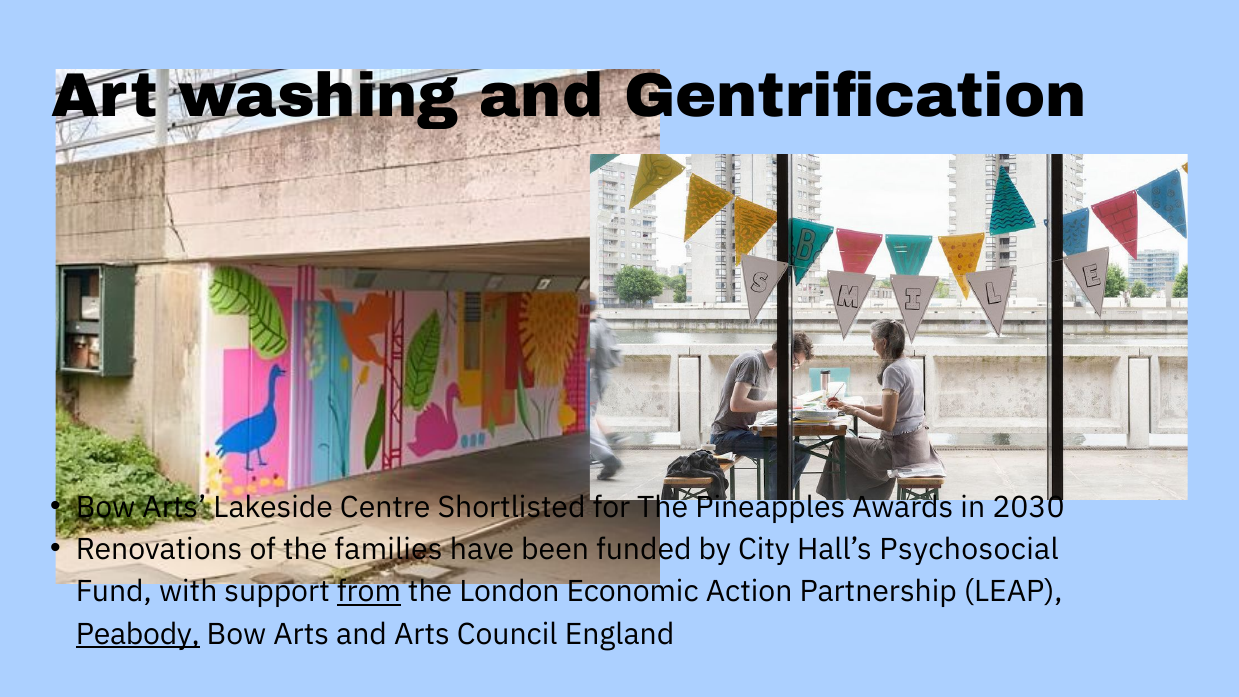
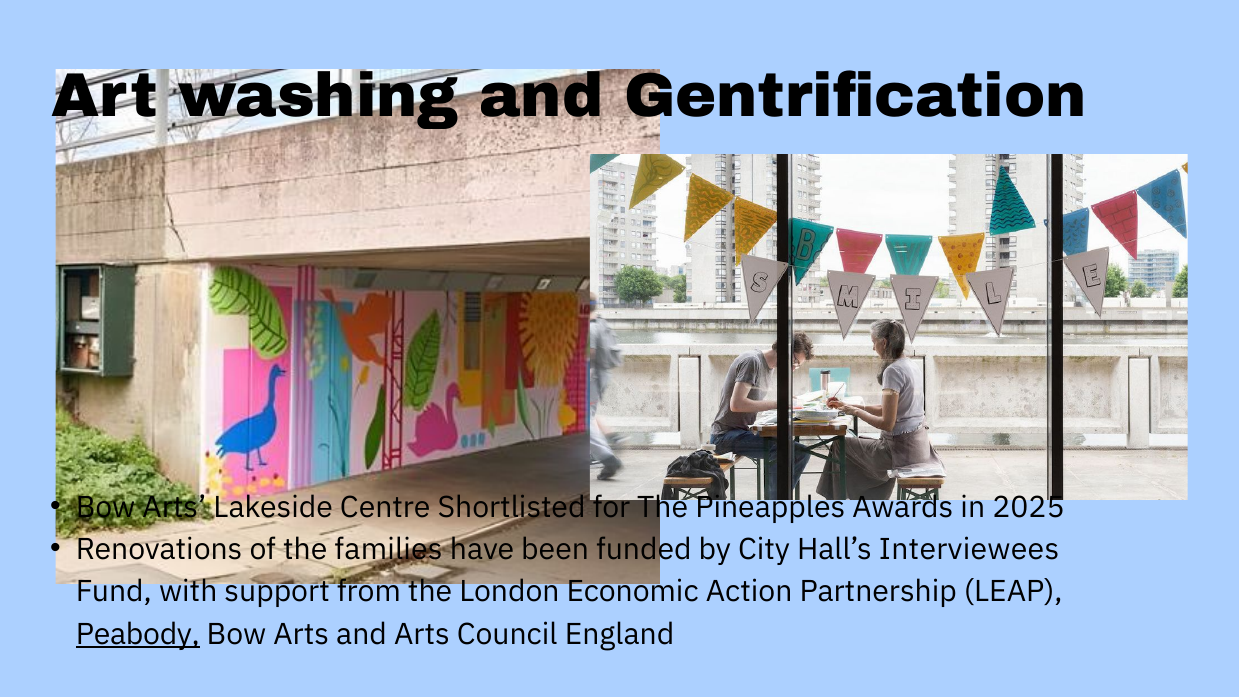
2030: 2030 -> 2025 (1028, 507)
Psychosocial: Psychosocial -> Interviewees (969, 549)
from underline: present -> none (369, 592)
